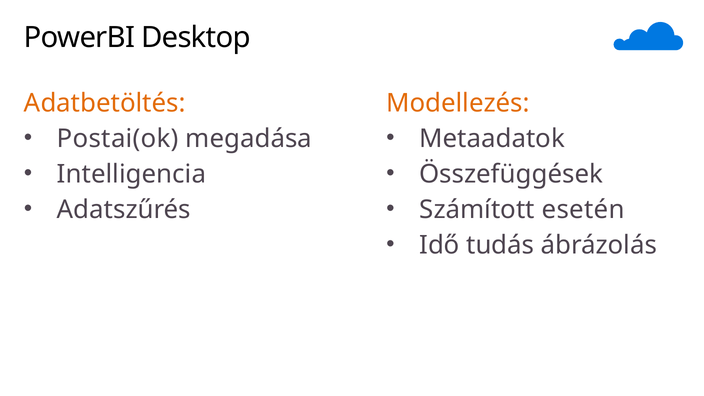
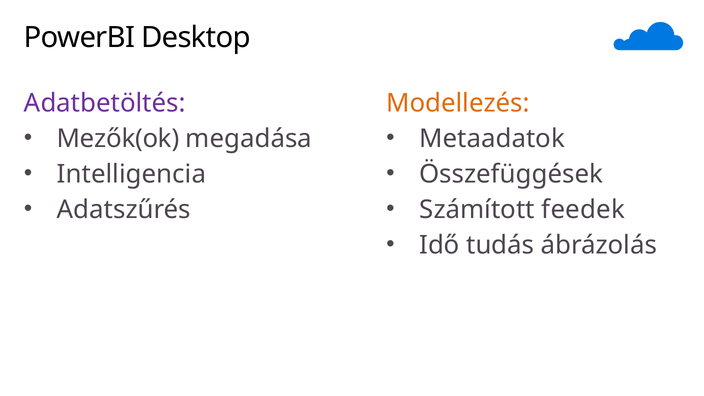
Adatbetöltés colour: orange -> purple (105, 103)
Postai(ok: Postai(ok -> Mezők(ok (118, 139)
esetén: esetén -> feedek (583, 210)
